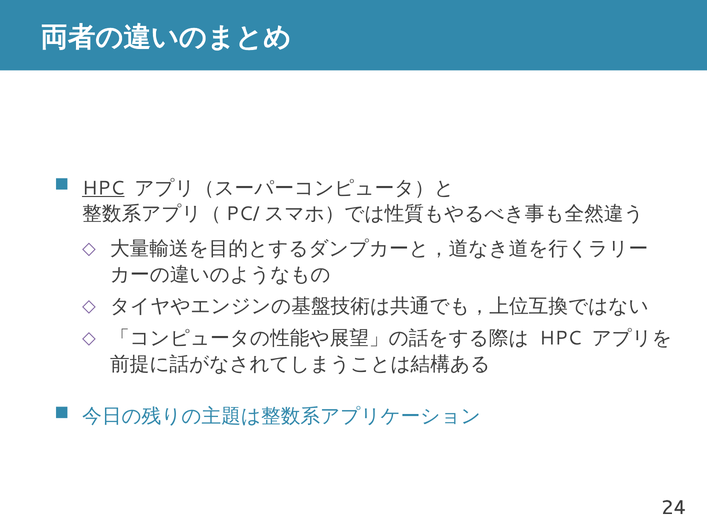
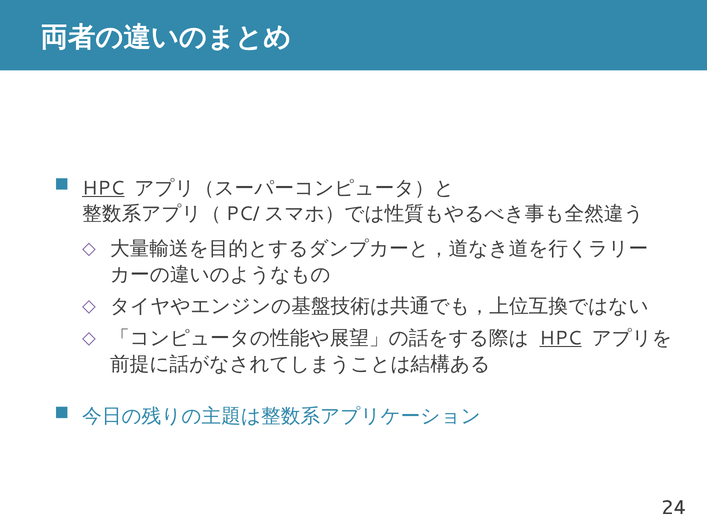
HPC underline: none -> present (560, 338)
